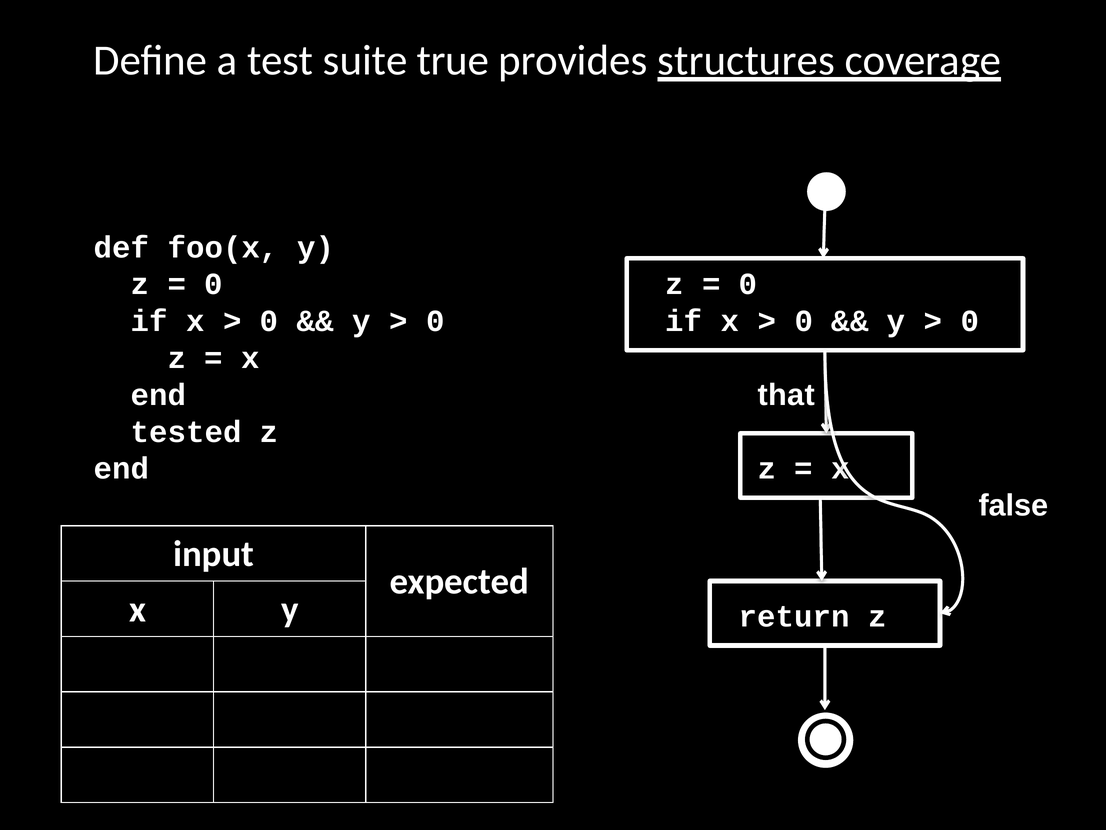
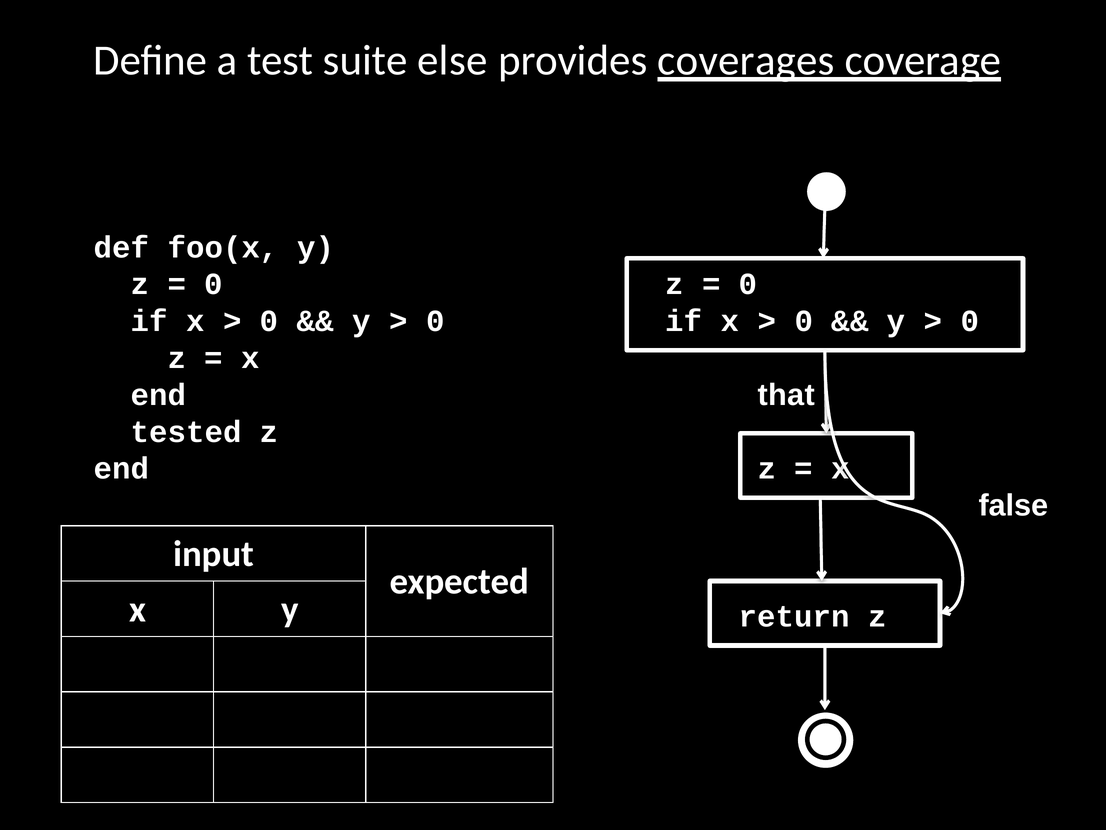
true: true -> else (453, 61)
structures: structures -> coverages (746, 61)
